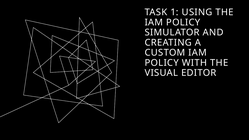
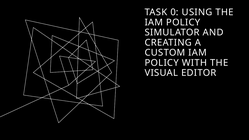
1: 1 -> 0 (174, 12)
